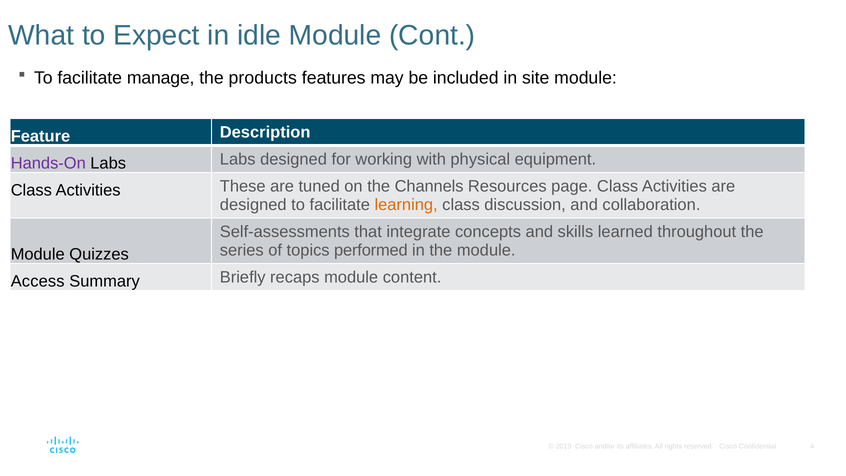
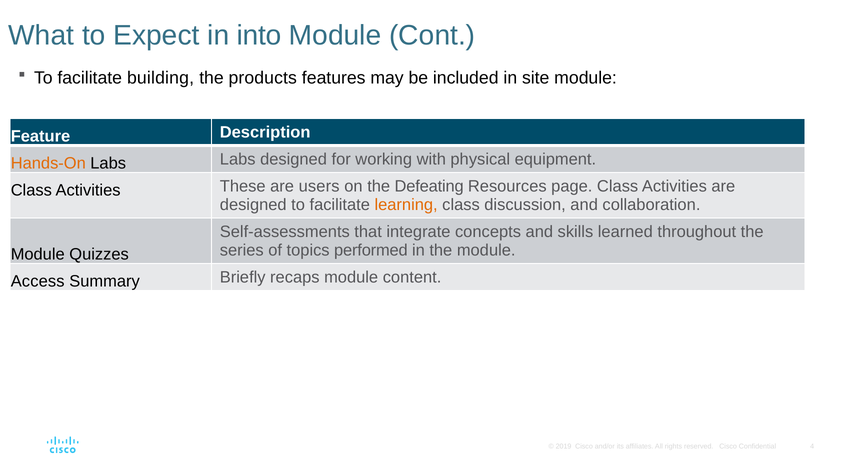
idle: idle -> into (259, 36)
manage: manage -> building (161, 78)
Hands-On colour: purple -> orange (48, 163)
tuned: tuned -> users (319, 186)
Channels: Channels -> Defeating (429, 186)
